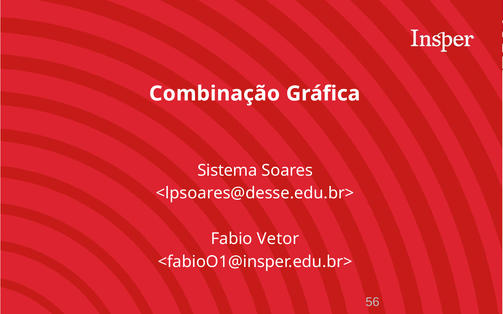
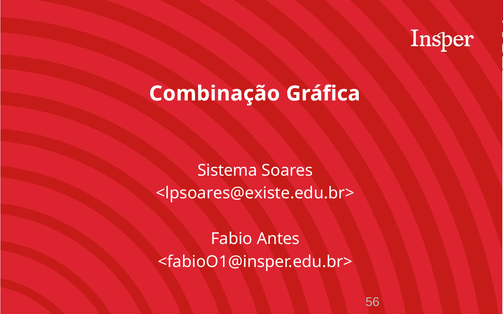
<lpsoares@desse.edu.br>: <lpsoares@desse.edu.br> -> <lpsoares@existe.edu.br> (255, 193)
Vetor: Vetor -> Antes (278, 239)
